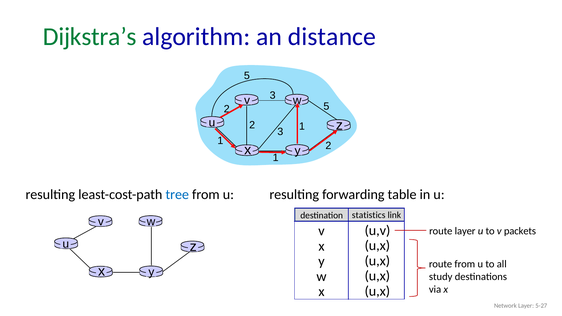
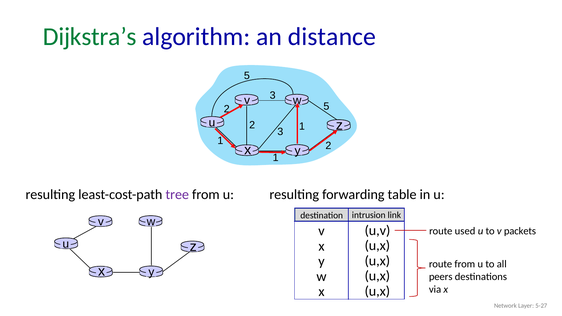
tree colour: blue -> purple (177, 195)
statistics: statistics -> intrusion (369, 215)
route layer: layer -> used (465, 231)
study: study -> peers (441, 277)
